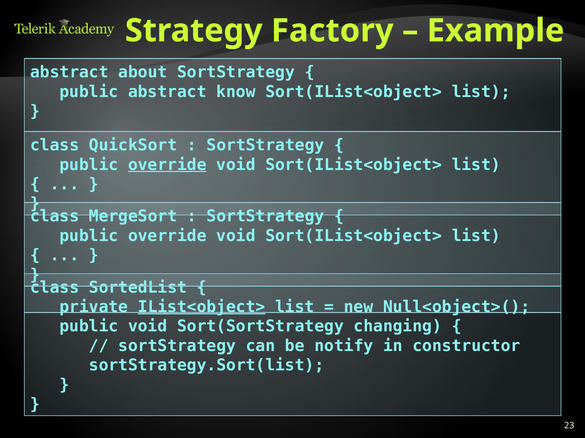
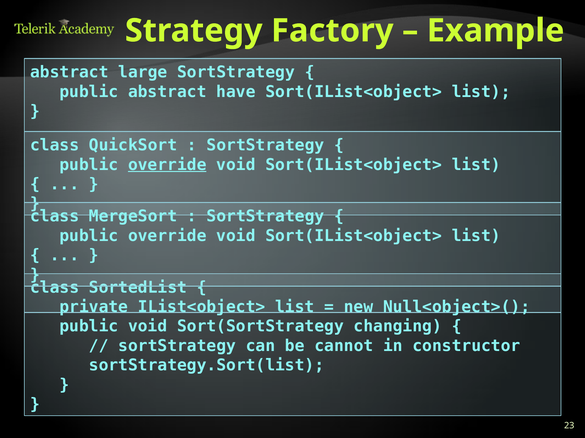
about: about -> large (143, 72)
know: know -> have (236, 92)
IList<object> underline: present -> none (202, 307)
notify: notify -> cannot (344, 346)
